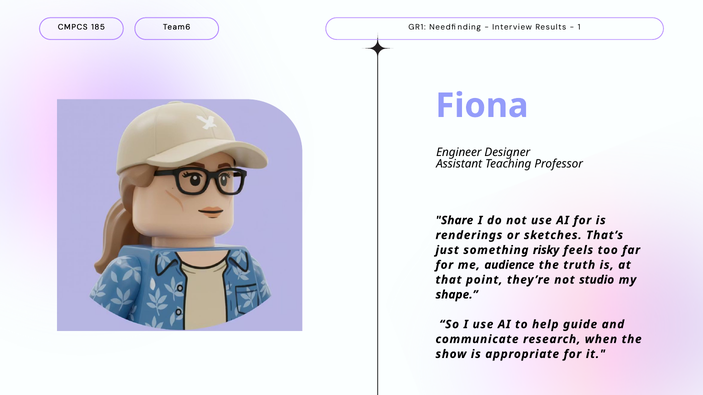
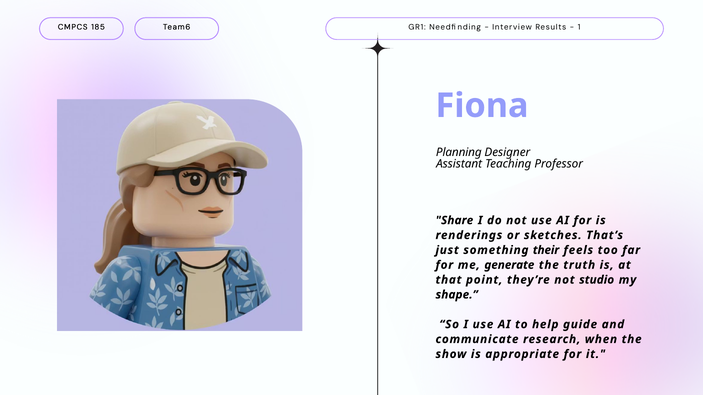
Engineer: Engineer -> Planning (459, 152)
risky: risky -> their (546, 250)
audience: audience -> generate (509, 265)
